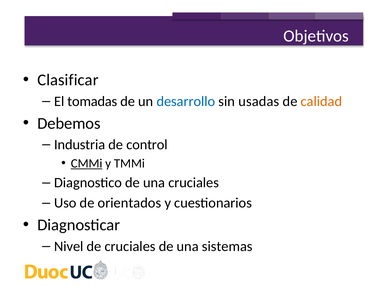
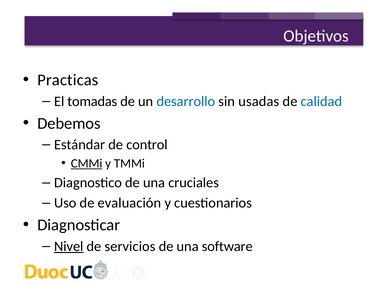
Clasificar: Clasificar -> Practicas (68, 80)
calidad colour: orange -> blue (321, 101)
Industria: Industria -> Estándar (80, 145)
orientados: orientados -> evaluación (129, 203)
Nivel underline: none -> present (69, 247)
de cruciales: cruciales -> servicios (130, 247)
sistemas: sistemas -> software (227, 247)
